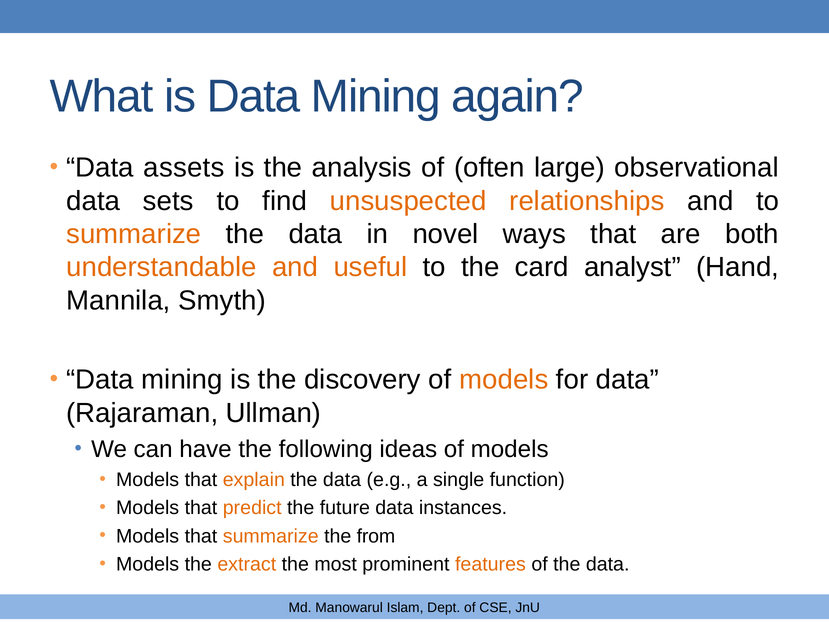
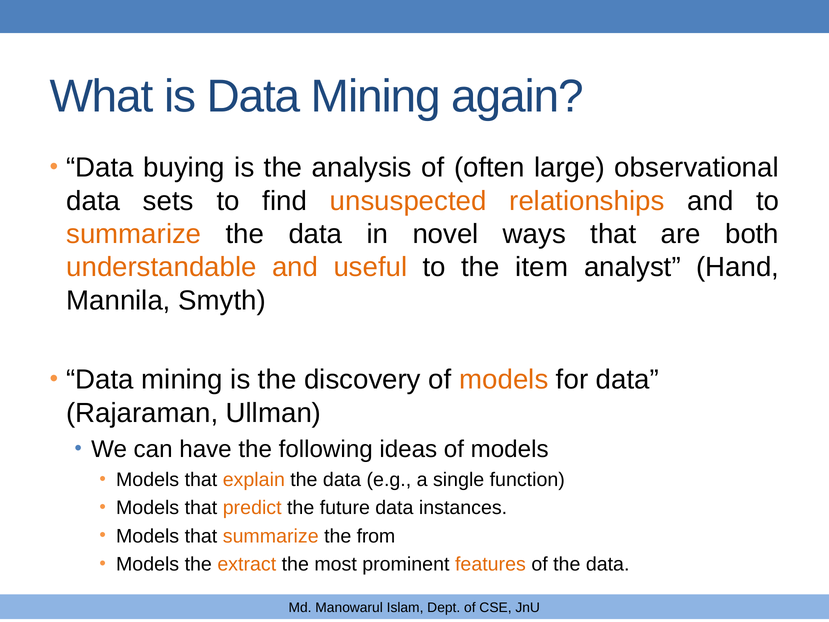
assets: assets -> buying (184, 168)
card: card -> item (542, 267)
